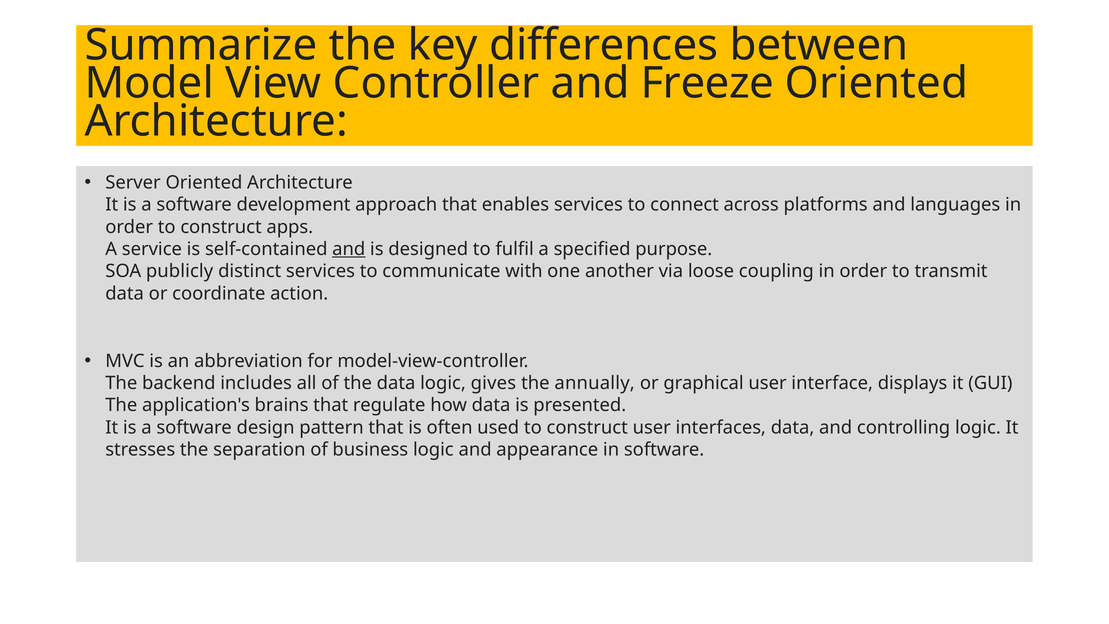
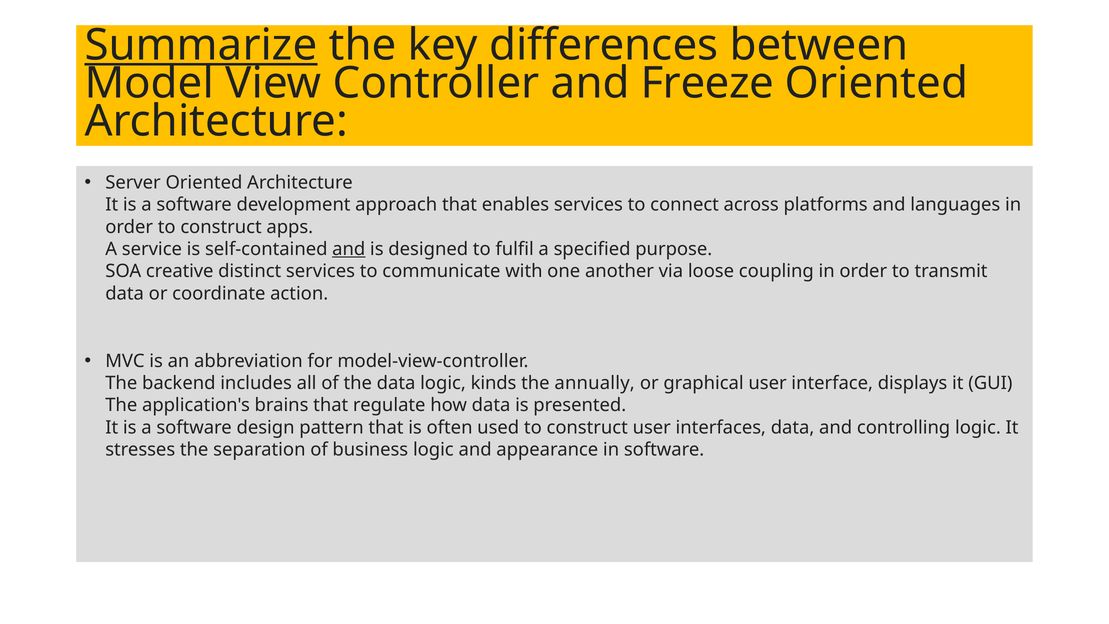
Summarize underline: none -> present (201, 45)
publicly: publicly -> creative (180, 271)
gives: gives -> kinds (494, 383)
